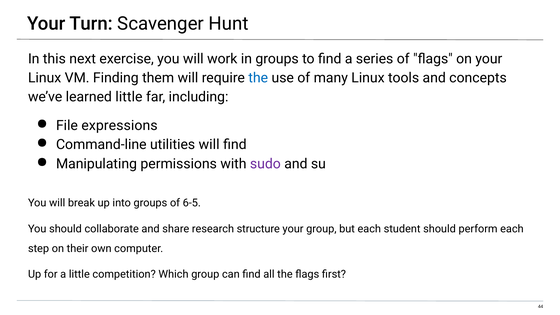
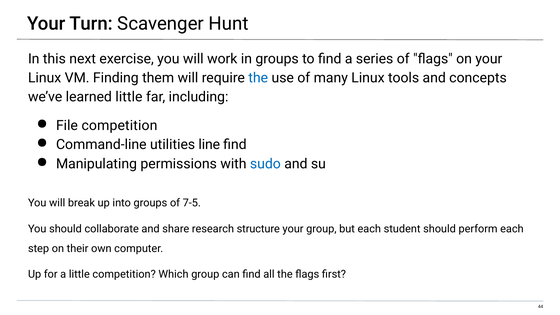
File expressions: expressions -> competition (119, 125)
utilities will: will -> line (209, 145)
sudo colour: purple -> blue (265, 164)
6-5: 6-5 -> 7-5 (192, 203)
